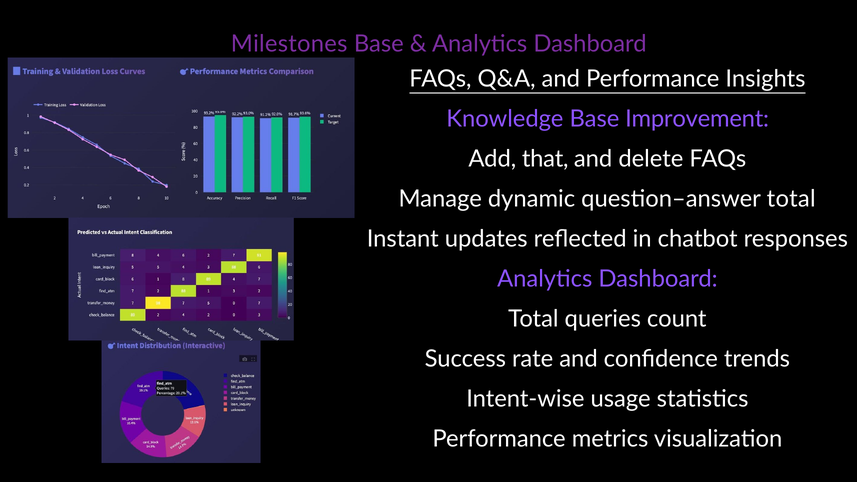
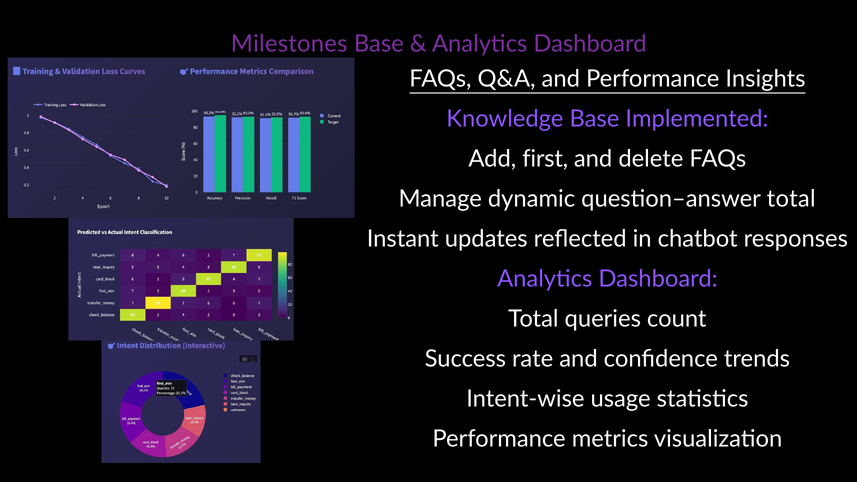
Improvement: Improvement -> Implemented (697, 119)
that: that -> first (545, 159)
